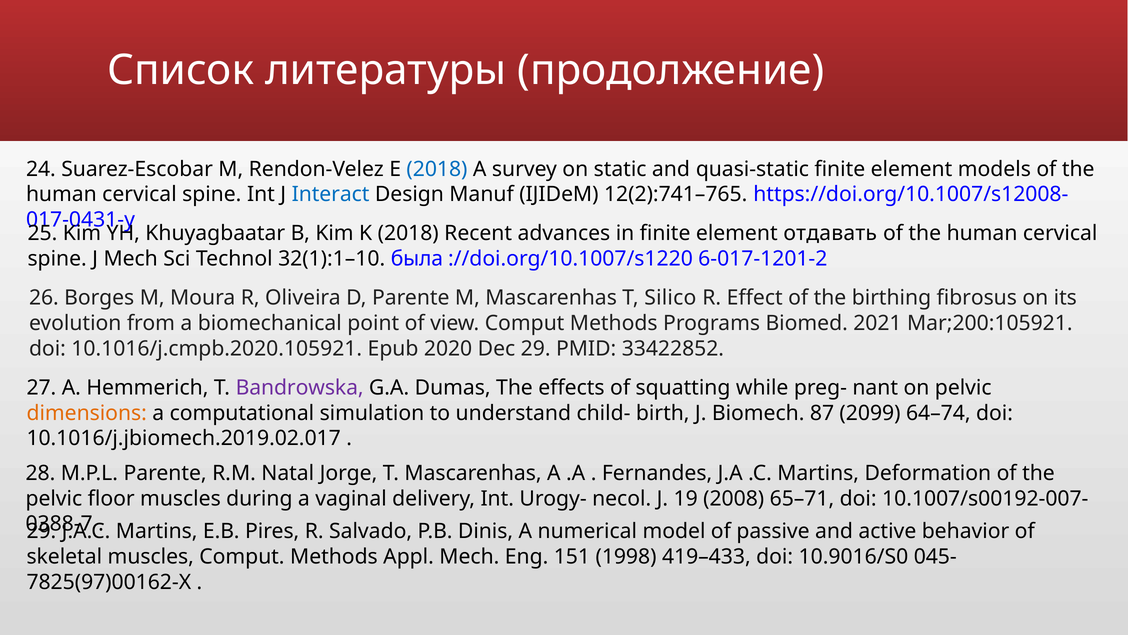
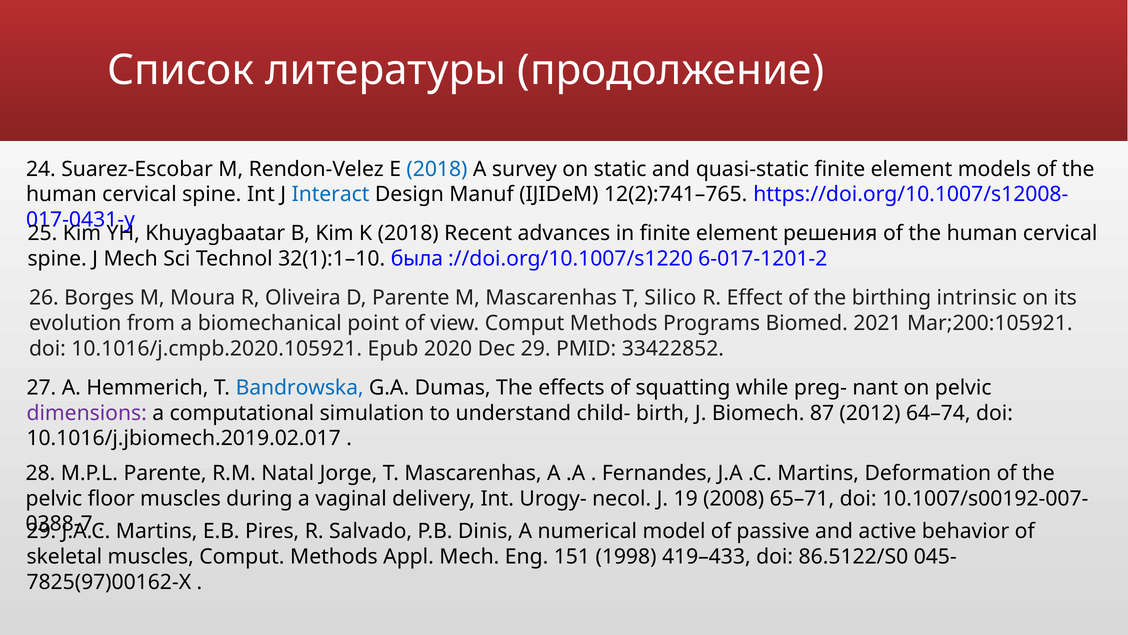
отдавать: отдавать -> решения (830, 233)
fibrosus: fibrosus -> intrinsic (977, 298)
Bandrowska colour: purple -> blue (300, 387)
dimensions colour: orange -> purple (87, 413)
2099: 2099 -> 2012 (870, 413)
10.9016/S0: 10.9016/S0 -> 86.5122/S0 (853, 556)
